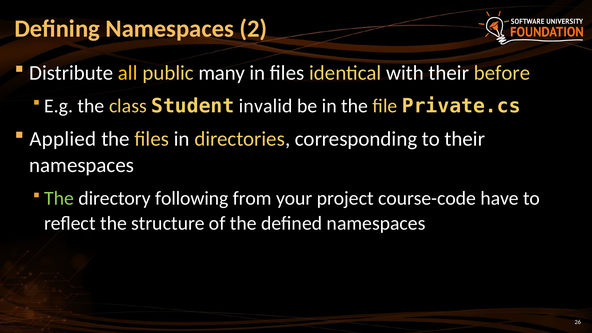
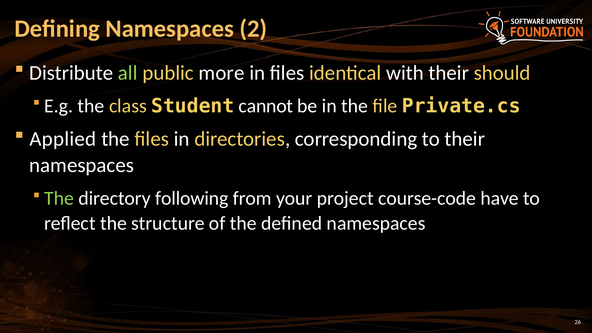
all colour: yellow -> light green (128, 73)
many: many -> more (222, 73)
before: before -> should (502, 73)
invalid: invalid -> cannot (266, 106)
